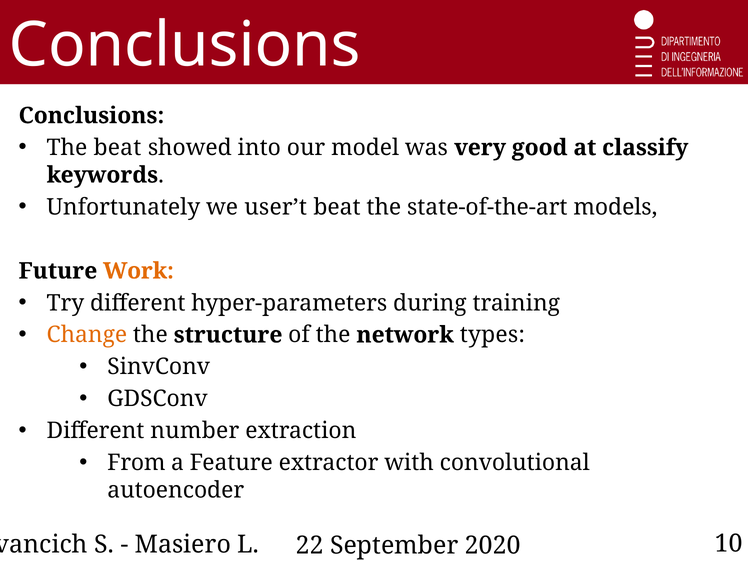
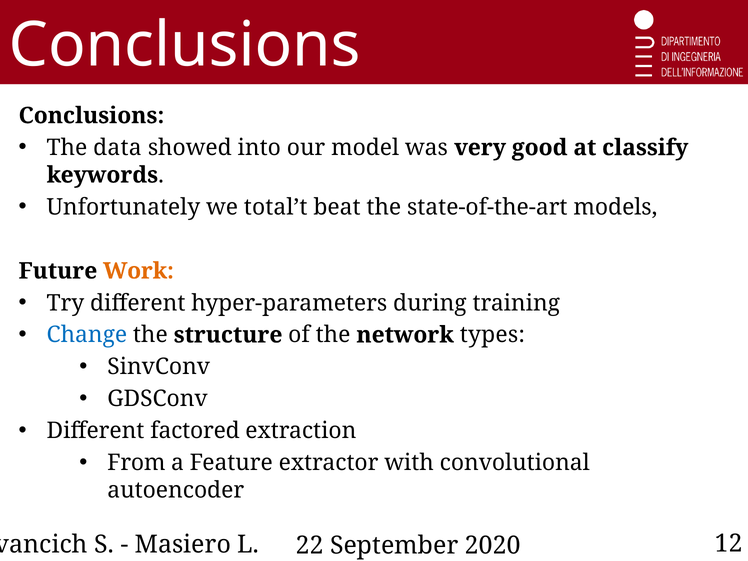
The beat: beat -> data (117, 148)
user’t: user’t -> total’t (276, 207)
Change colour: orange -> blue (87, 335)
number: number -> factored (195, 431)
10: 10 -> 12 (729, 544)
